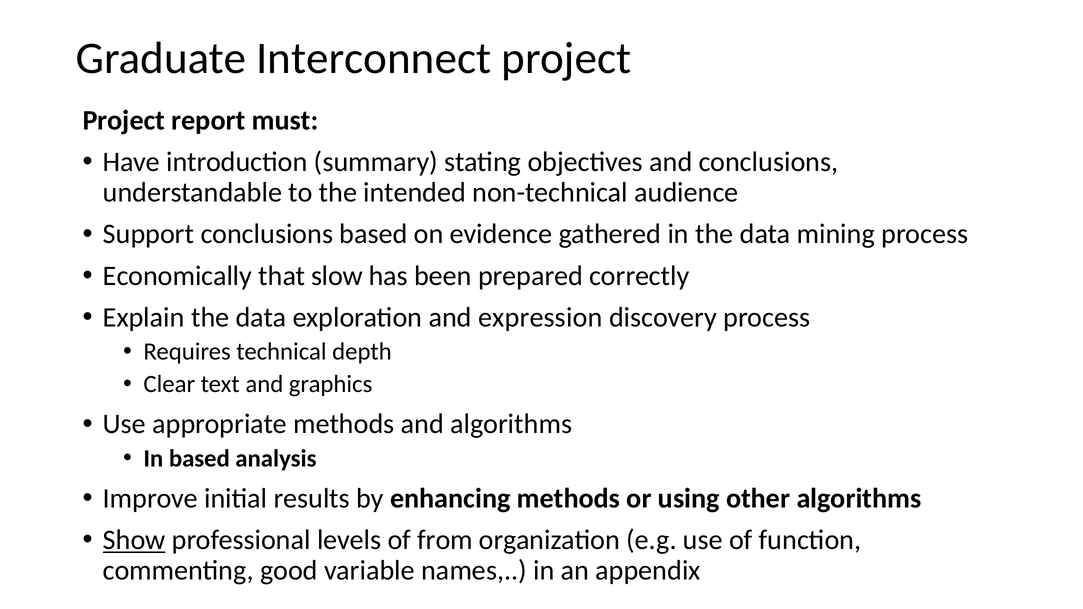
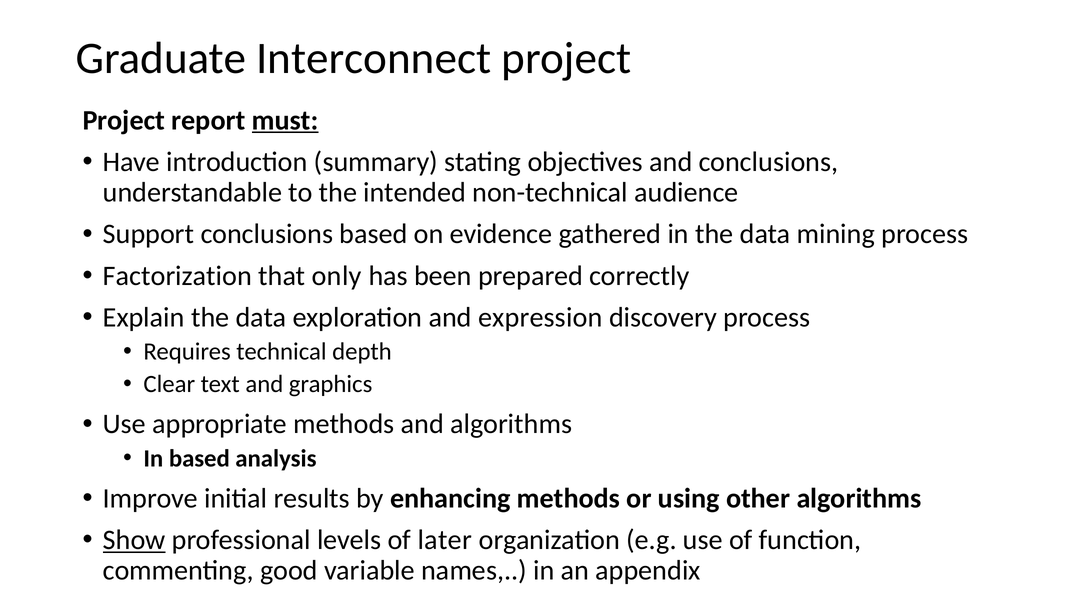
must underline: none -> present (285, 120)
Economically: Economically -> Factorization (177, 276)
slow: slow -> only (337, 276)
from: from -> later (445, 540)
